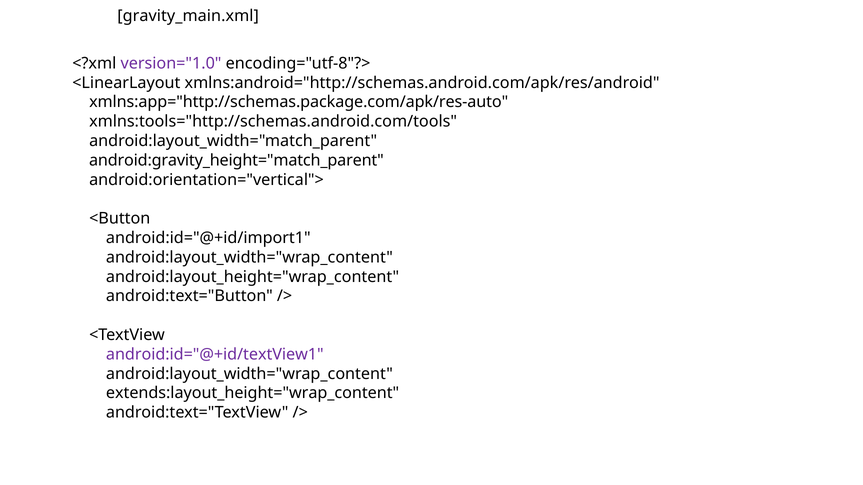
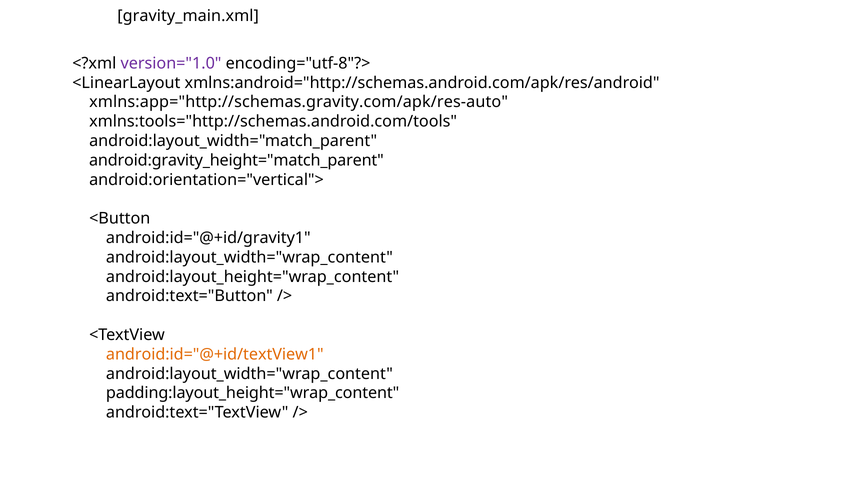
xmlns:app="http://schemas.package.com/apk/res-auto: xmlns:app="http://schemas.package.com/apk/res-auto -> xmlns:app="http://schemas.gravity.com/apk/res-auto (299, 102)
android:id="@+id/import1: android:id="@+id/import1 -> android:id="@+id/gravity1 (208, 238)
android:id="@+id/textView1 colour: purple -> orange (215, 355)
extends:layout_height="wrap_content: extends:layout_height="wrap_content -> padding:layout_height="wrap_content (253, 394)
